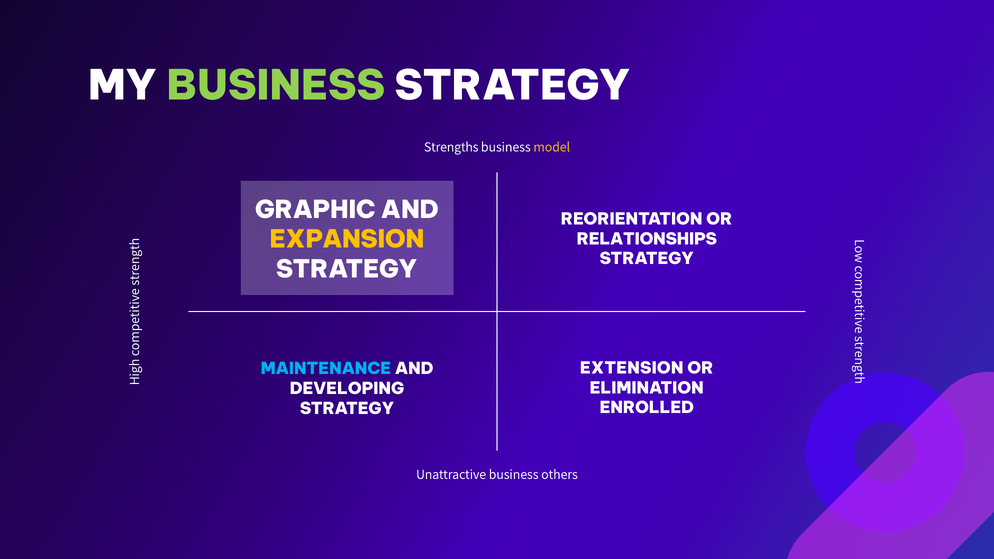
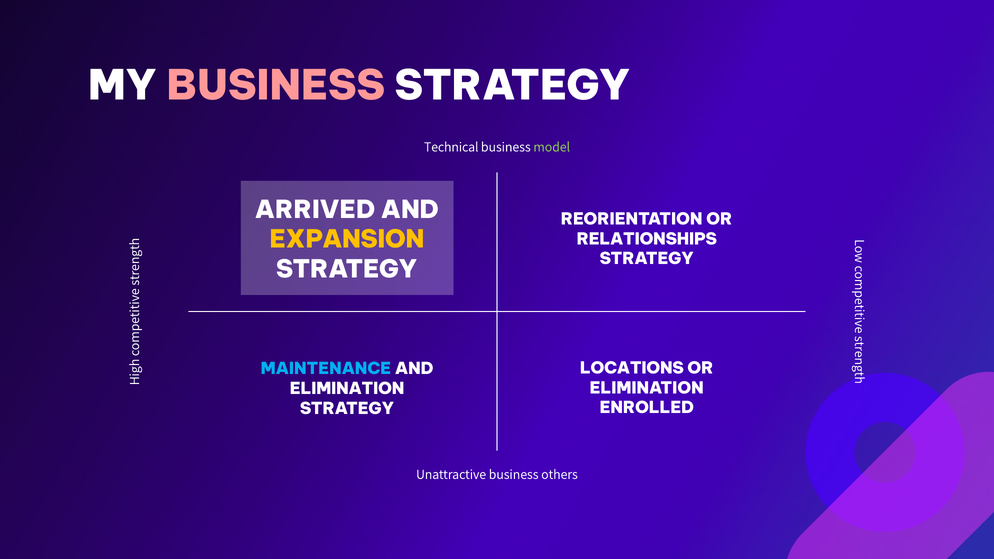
BUSINESS colour: light green -> pink (276, 86)
Strengths: Strengths -> Technical (451, 147)
model colour: yellow -> light green (552, 147)
GRAPHIC: GRAPHIC -> ARRIVED (315, 210)
EXTENSION: EXTENSION -> LOCATIONS (632, 368)
DEVELOPING: DEVELOPING -> ELIMINATION (347, 389)
